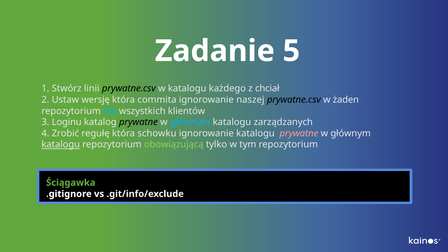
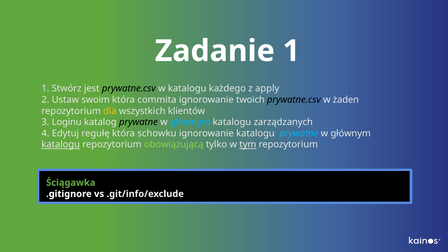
Zadanie 5: 5 -> 1 (291, 51)
linii: linii -> jest (92, 89)
chciał: chciał -> apply (267, 89)
wersję: wersję -> swoim (96, 100)
naszej: naszej -> twoich (250, 100)
dla colour: light blue -> yellow (110, 111)
Zrobić: Zrobić -> Edytuj (65, 133)
prywatne colour: pink -> light blue (299, 133)
tym underline: none -> present (248, 145)
